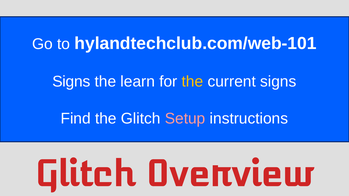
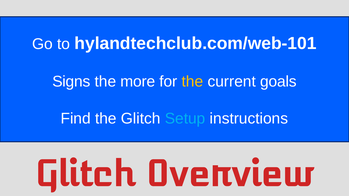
learn: learn -> more (138, 82)
current signs: signs -> goals (278, 82)
Setup colour: pink -> light blue (185, 119)
